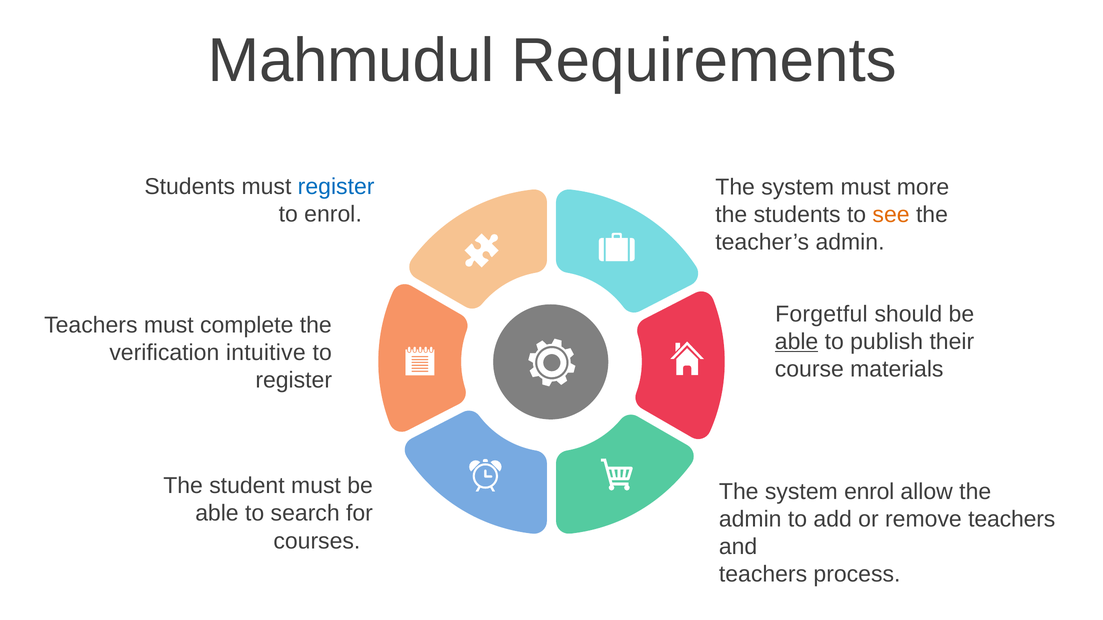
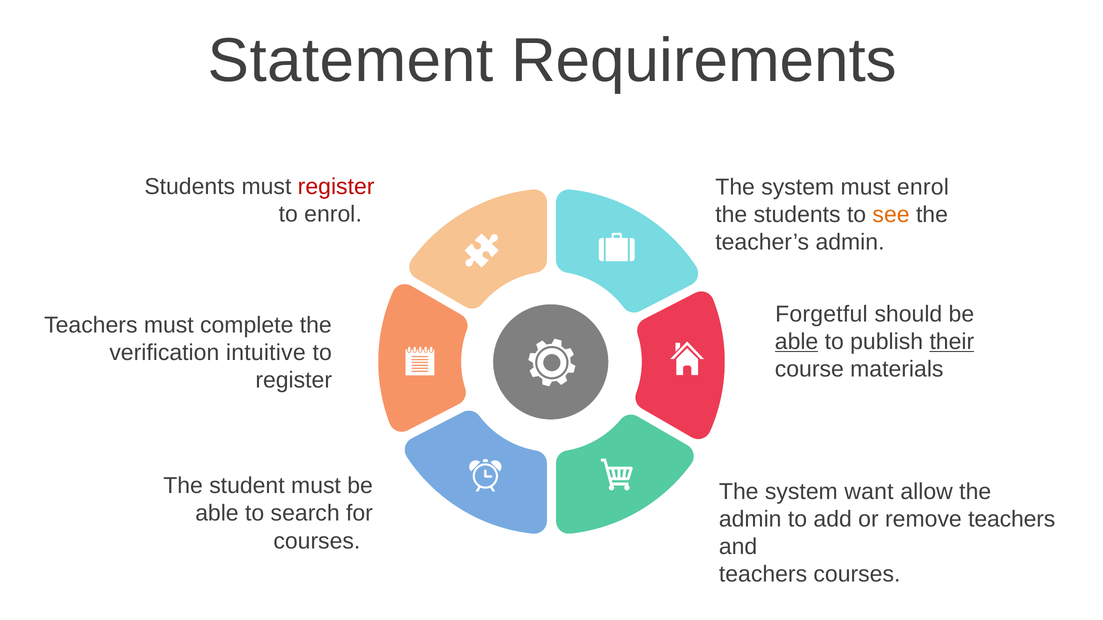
Mahmudul: Mahmudul -> Statement (351, 61)
register colour: blue -> red (336, 187)
must more: more -> enrol (923, 187)
their underline: none -> present (952, 342)
system enrol: enrol -> want (869, 492)
teachers process: process -> courses (857, 575)
